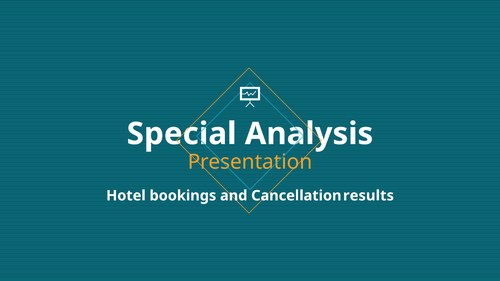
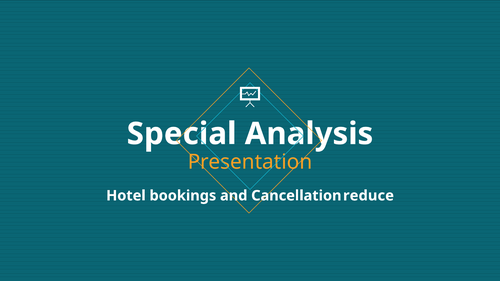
results: results -> reduce (368, 196)
